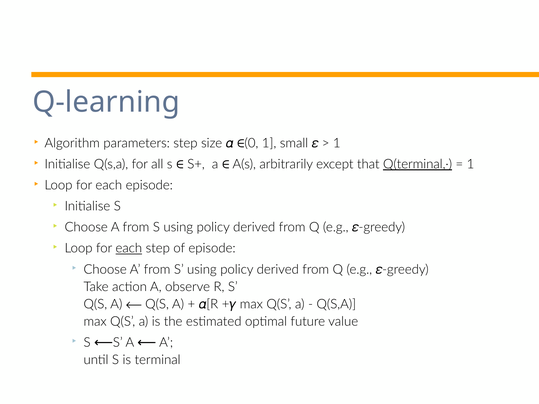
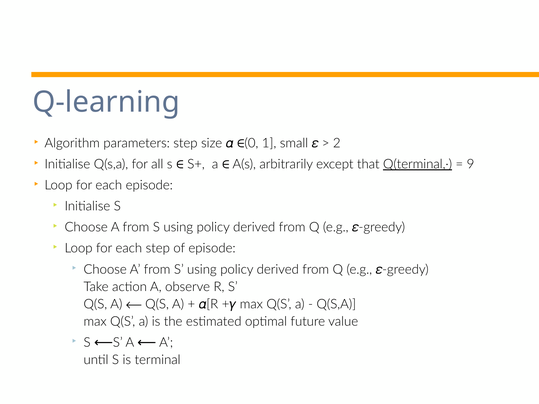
1: 1 -> 2 (337, 143)
1: 1 -> 9 (471, 164)
each underline: present -> none (129, 248)
